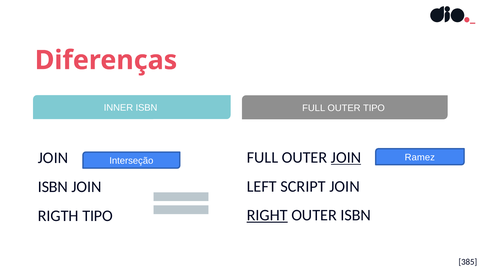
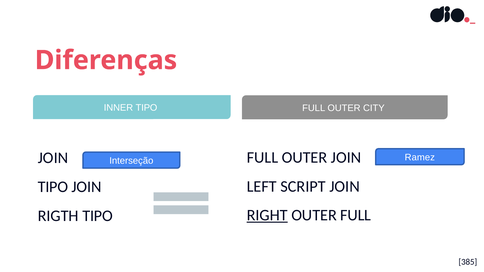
INNER ISBN: ISBN -> TIPO (146, 108)
OUTER TIPO: TIPO -> CITY (374, 108)
JOIN underline: present -> none (346, 158)
ISBN: ISBN -> TIPO (53, 187)
OUTER ISBN: ISBN -> FULL (356, 216)
